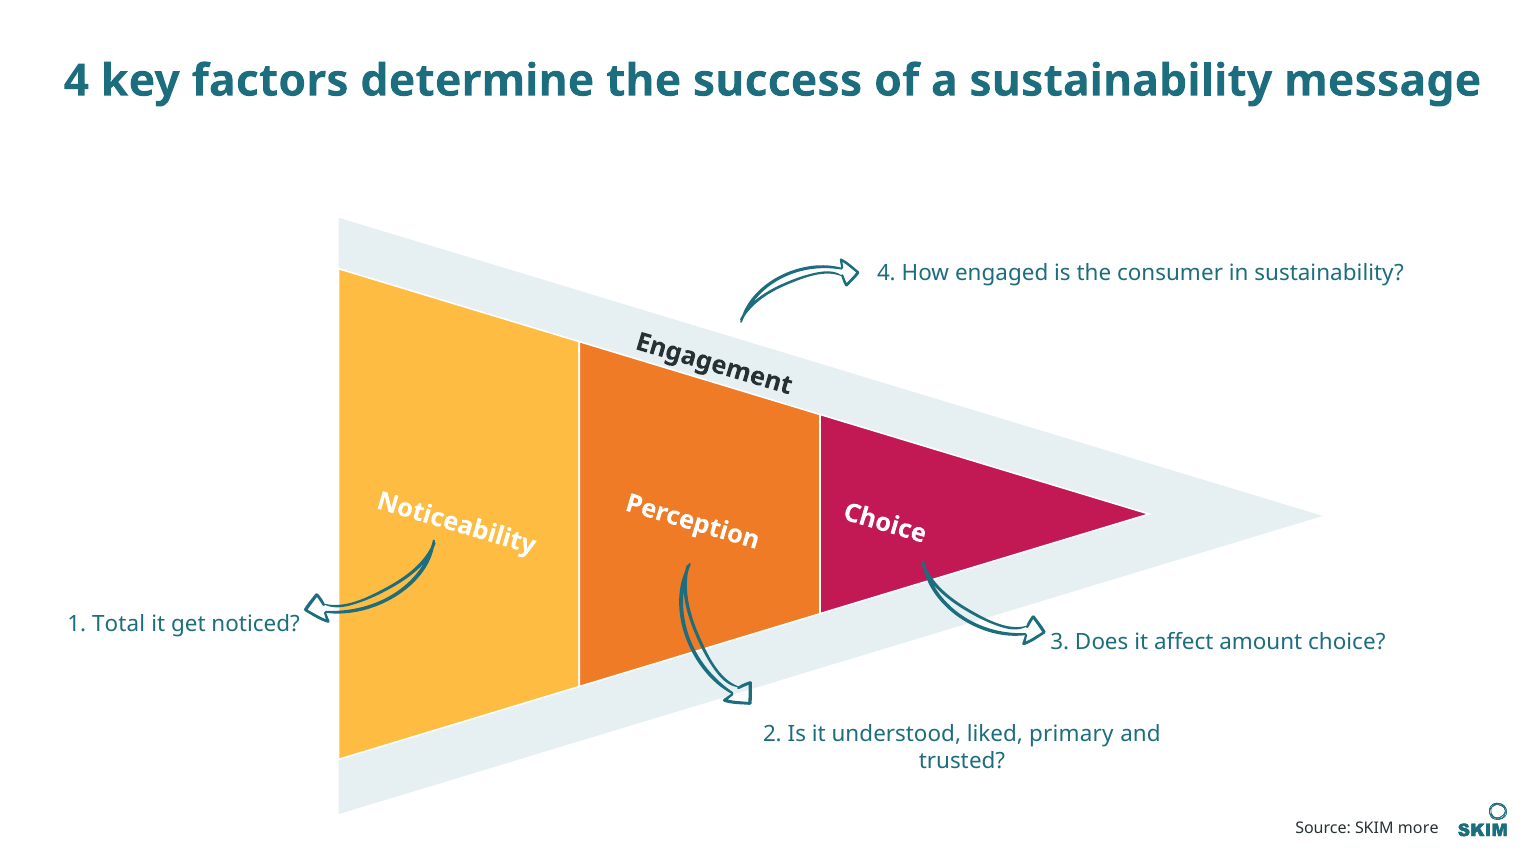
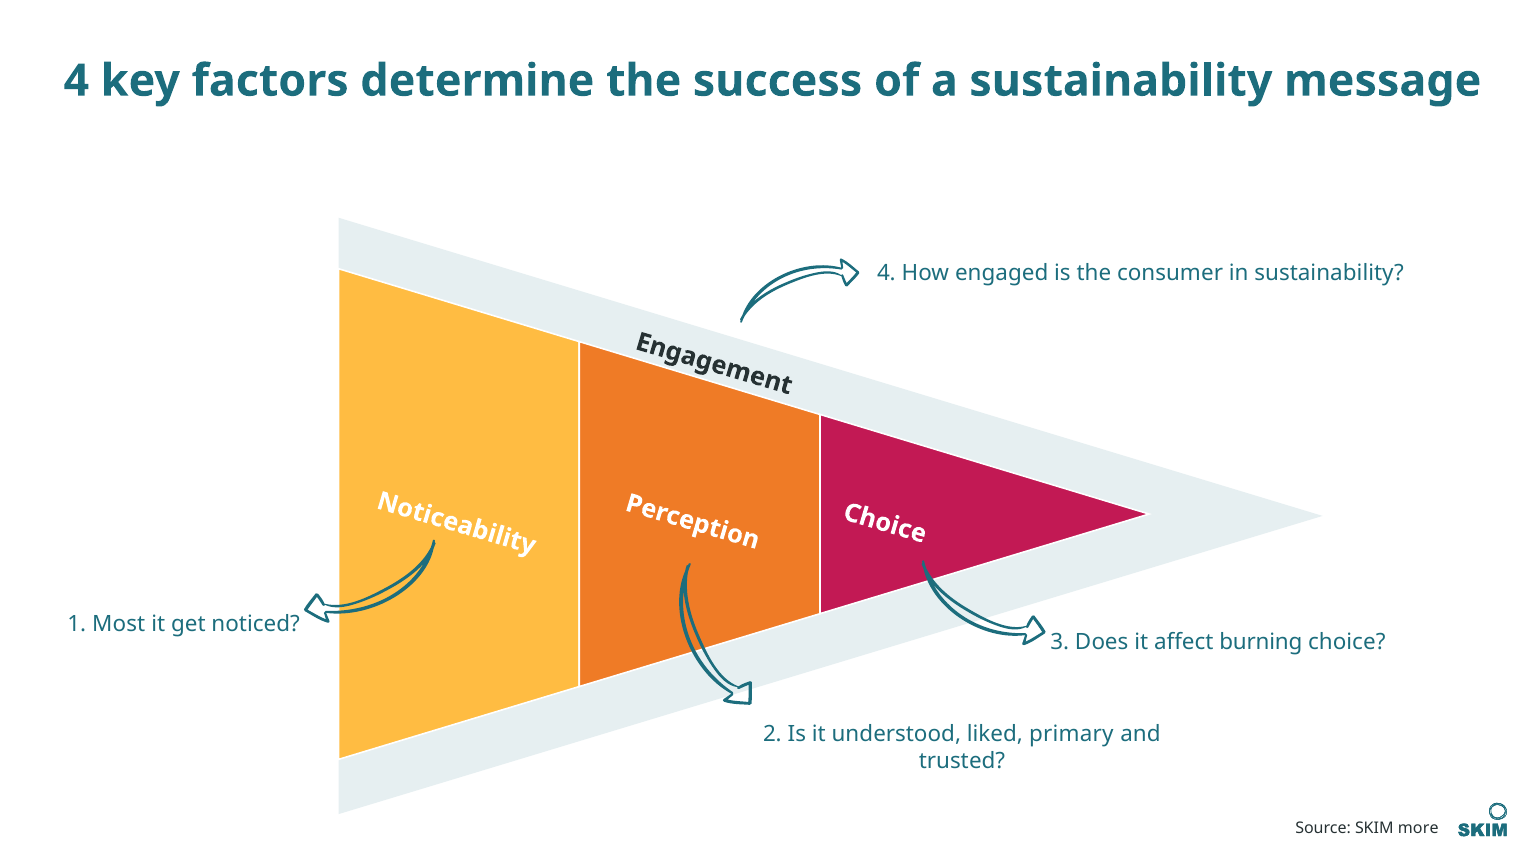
Total: Total -> Most (119, 625)
amount: amount -> burning (1261, 643)
